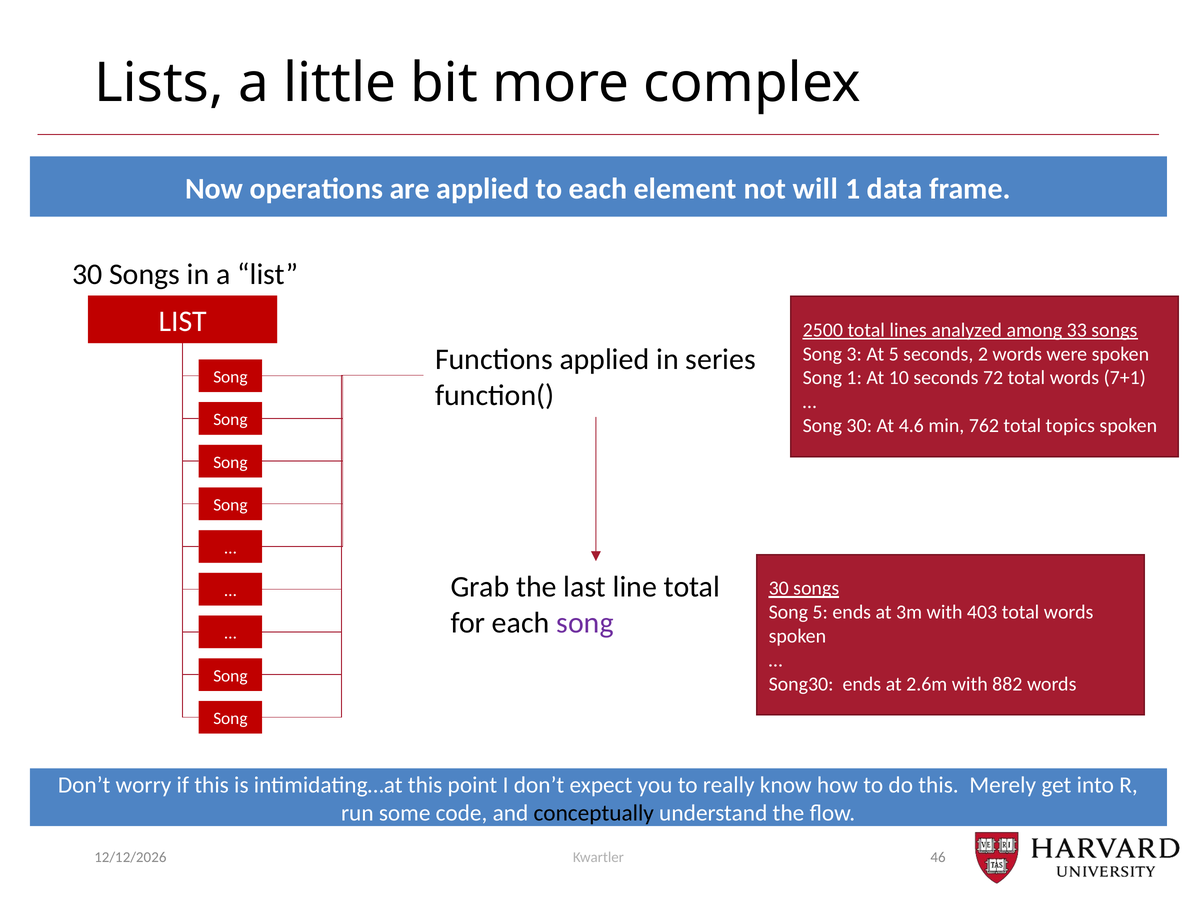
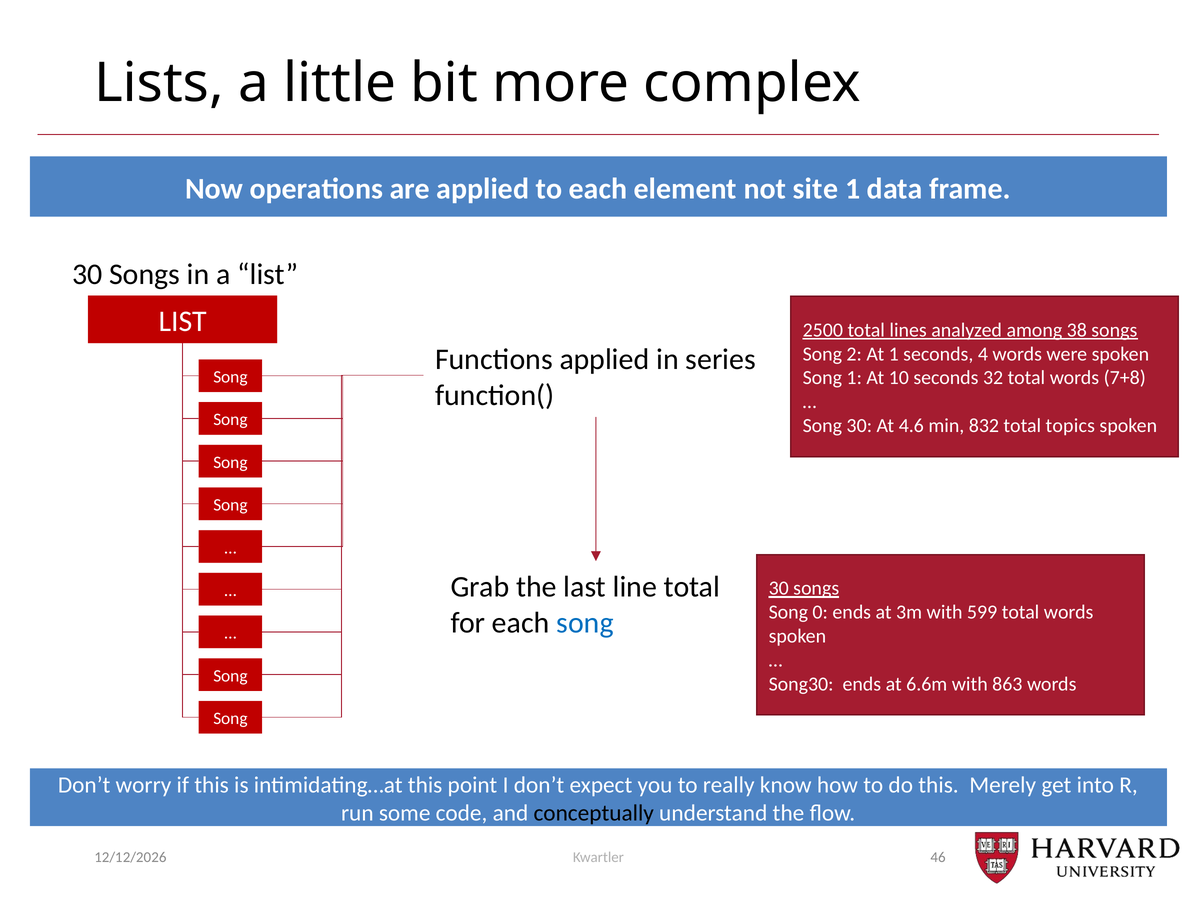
will: will -> site (815, 189)
33: 33 -> 38 (1077, 330)
3: 3 -> 2 (854, 354)
At 5: 5 -> 1 (894, 354)
2: 2 -> 4 (983, 354)
72: 72 -> 32 (993, 378)
7+1: 7+1 -> 7+8 (1125, 378)
762: 762 -> 832 (984, 426)
Song 5: 5 -> 0 (820, 612)
403: 403 -> 599 (982, 612)
song colour: purple -> blue (585, 623)
2.6m: 2.6m -> 6.6m (927, 684)
882: 882 -> 863 (1007, 684)
